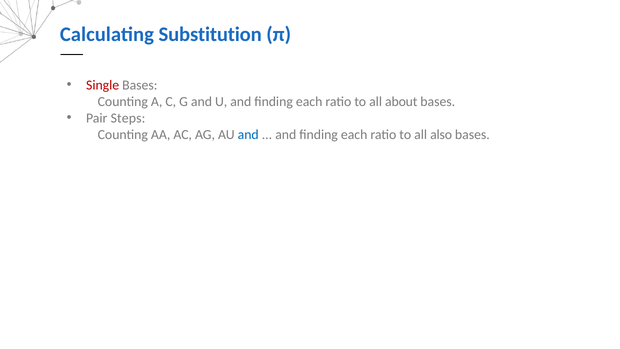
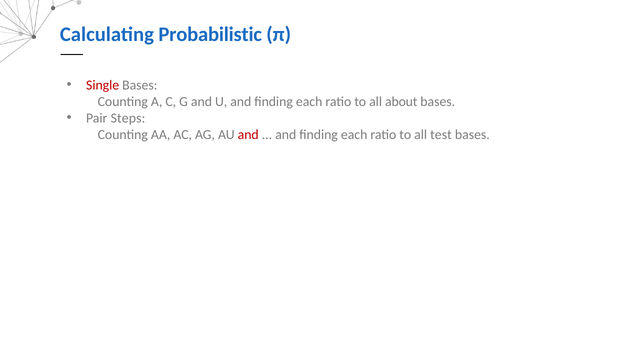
Substitution: Substitution -> Probabilistic (210, 34)
and colour: blue -> red (248, 134)
also: also -> test (441, 134)
